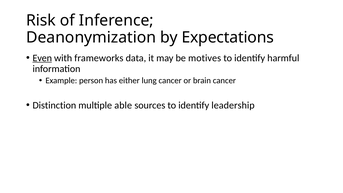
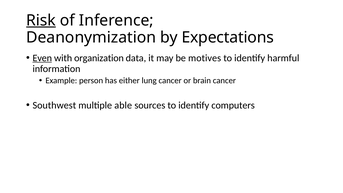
Risk underline: none -> present (41, 20)
frameworks: frameworks -> organization (99, 58)
Distinction: Distinction -> Southwest (54, 105)
leadership: leadership -> computers (233, 105)
